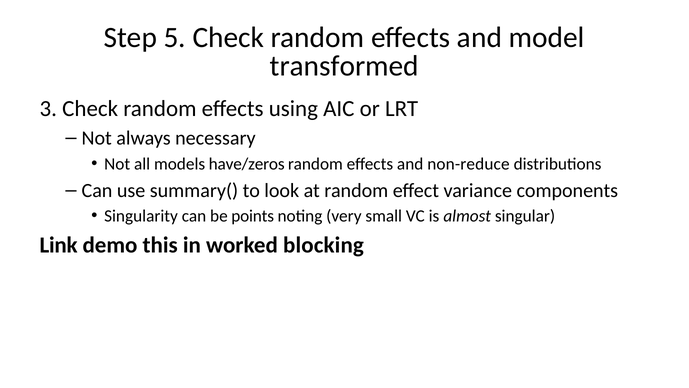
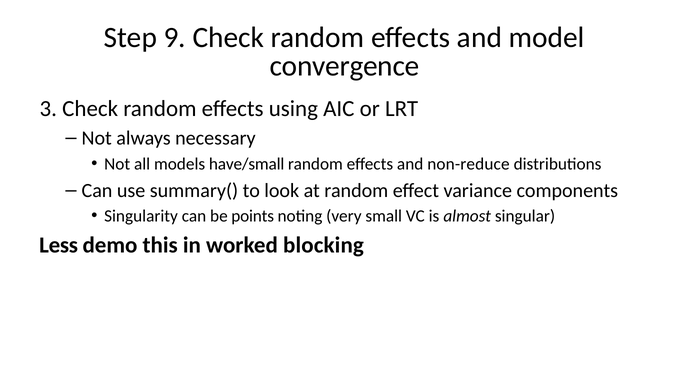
5: 5 -> 9 (175, 37)
transformed: transformed -> convergence (345, 66)
have/zeros: have/zeros -> have/small (247, 164)
Link: Link -> Less (59, 245)
